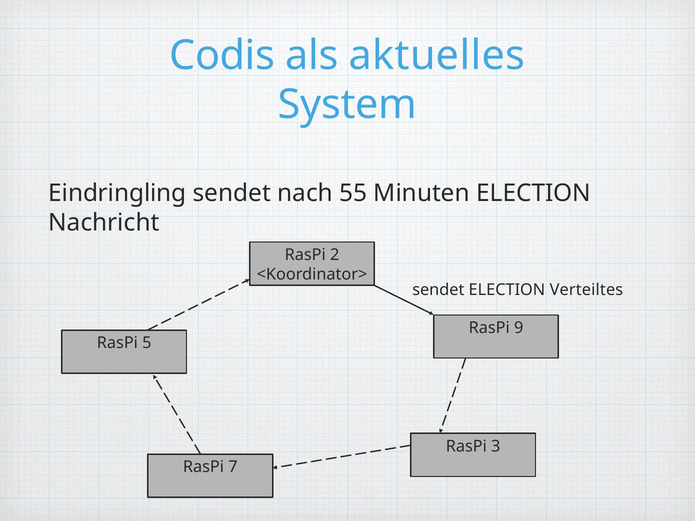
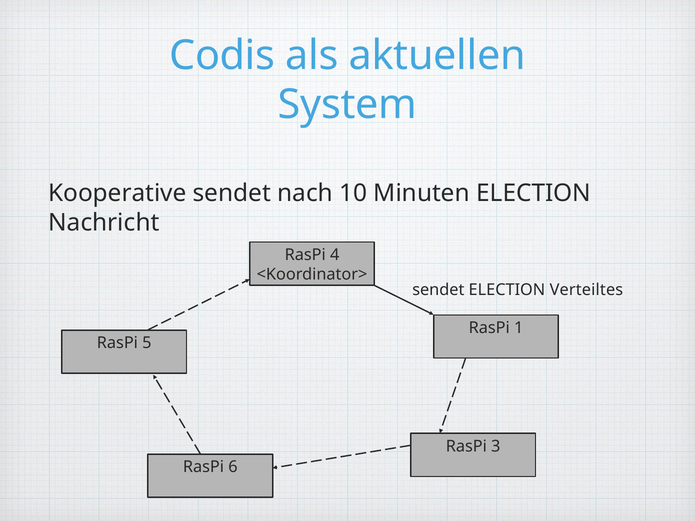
aktuelles: aktuelles -> aktuellen (437, 56)
Eindringling: Eindringling -> Kooperative (117, 193)
55: 55 -> 10 (353, 193)
2: 2 -> 4 (335, 255)
9: 9 -> 1 (519, 328)
7: 7 -> 6 (233, 467)
